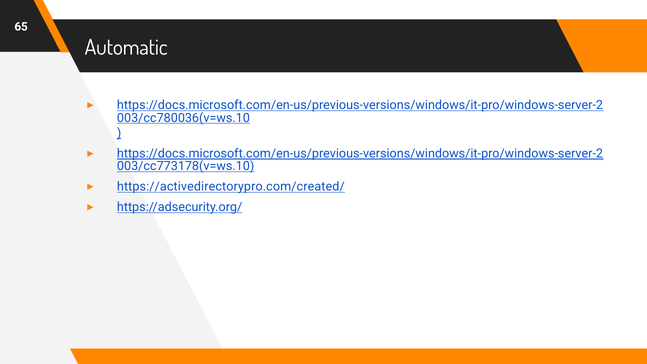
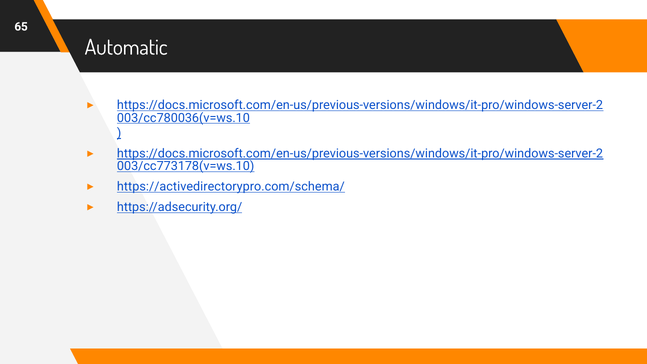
https://activedirectorypro.com/created/: https://activedirectorypro.com/created/ -> https://activedirectorypro.com/schema/ (231, 187)
